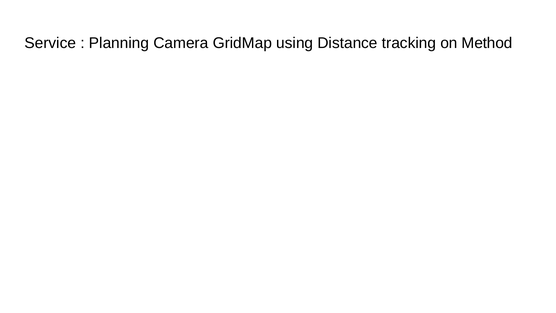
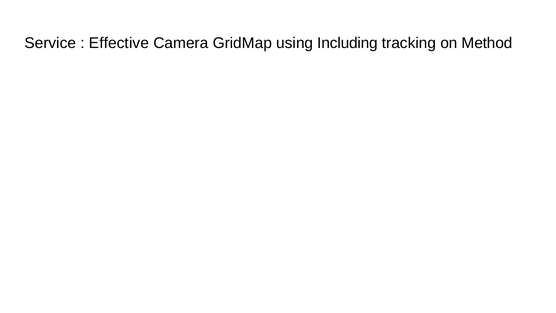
Planning: Planning -> Effective (119, 43)
Distance: Distance -> Including (348, 43)
